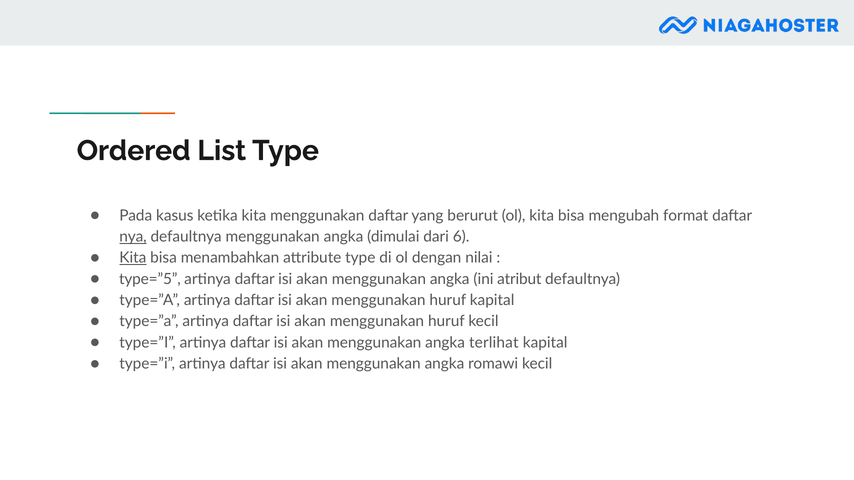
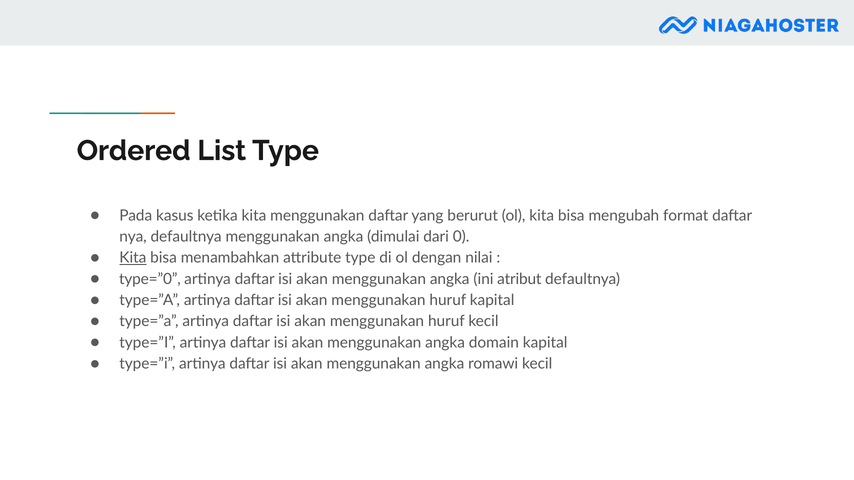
nya underline: present -> none (133, 237)
6: 6 -> 0 (461, 237)
type=”5: type=”5 -> type=”0 (150, 279)
terlihat: terlihat -> domain (494, 343)
